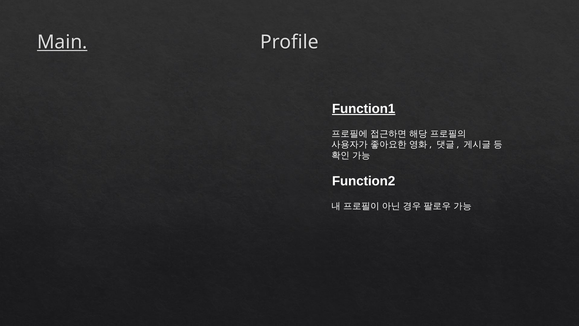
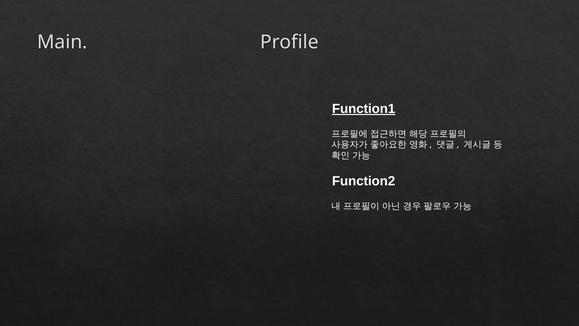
Main underline: present -> none (62, 42)
